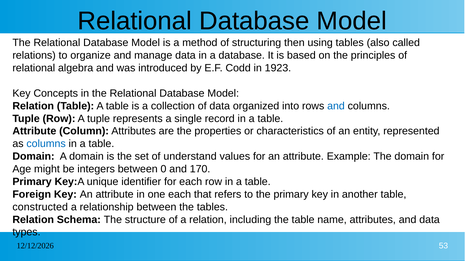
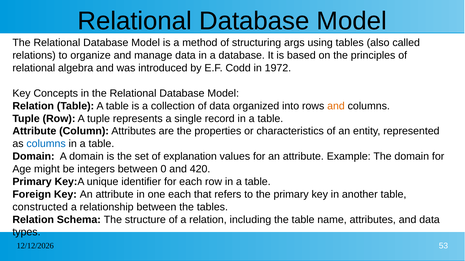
then: then -> args (294, 43)
1923: 1923 -> 1972 (278, 68)
and colour: blue -> orange (336, 106)
understand: understand -> explanation (190, 157)
170: 170 -> 420 (200, 169)
